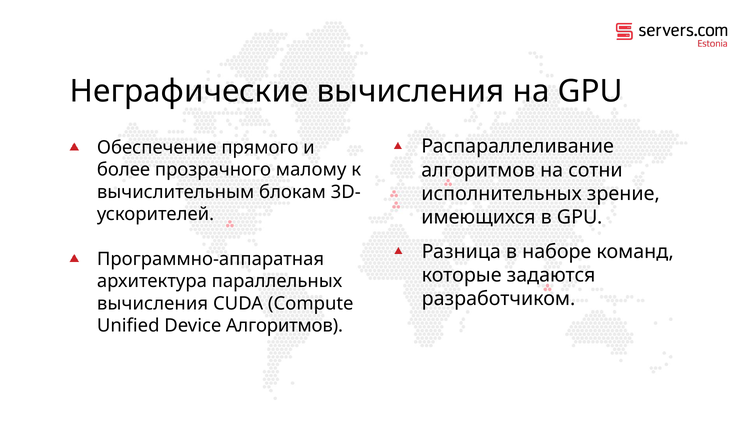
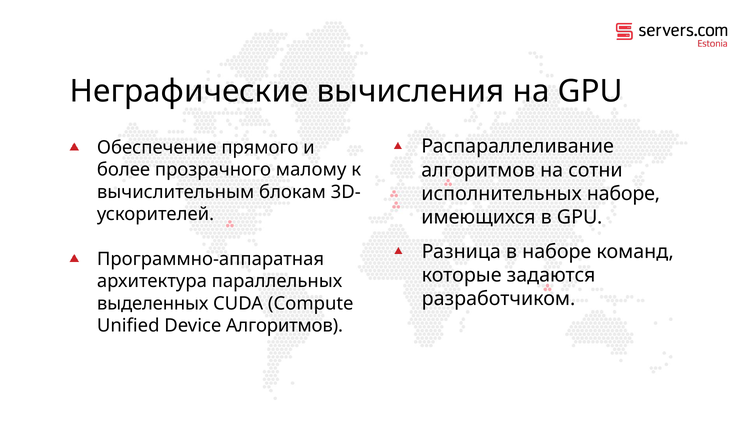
исполнительных зрение: зрение -> наборе (623, 194)
вычисления: вычисления -> выделенных (153, 303)
